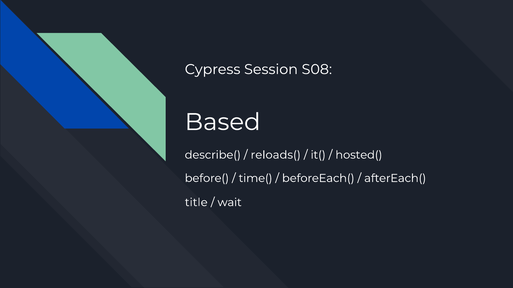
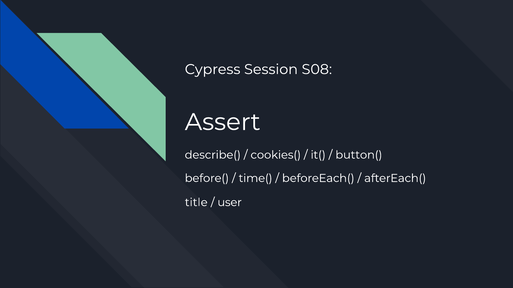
Based: Based -> Assert (223, 122)
reloads(: reloads( -> cookies( (276, 155)
hosted(: hosted( -> button( (359, 155)
wait: wait -> user (230, 203)
